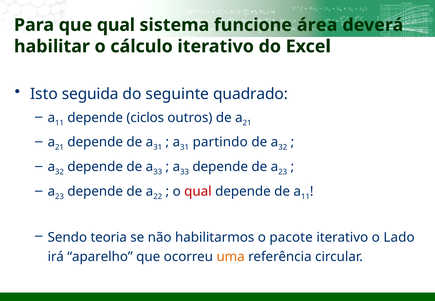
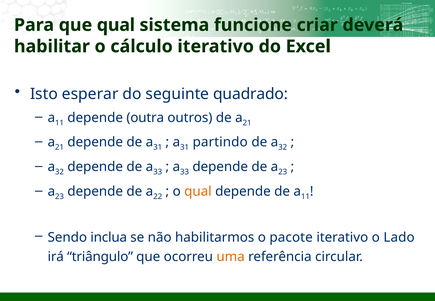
área: área -> criar (317, 25)
seguida: seguida -> esperar (90, 94)
ciclos: ciclos -> outra (145, 118)
qual colour: red -> orange (198, 191)
teoria: teoria -> inclua (109, 238)
aparelho: aparelho -> triângulo (100, 257)
